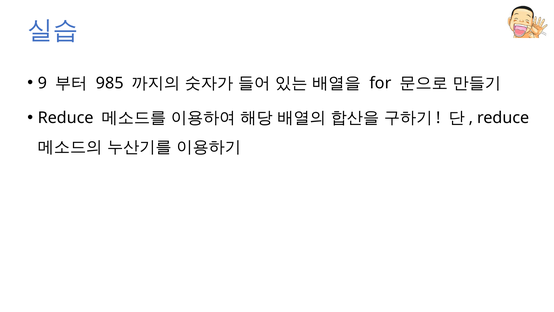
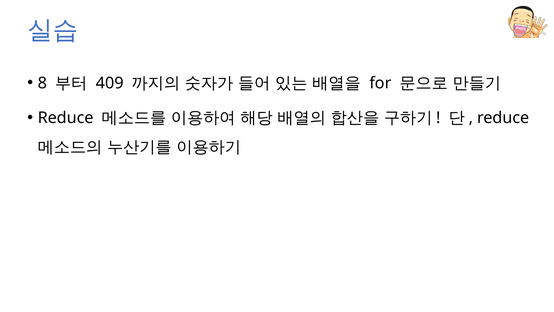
9: 9 -> 8 (42, 83)
985: 985 -> 409 (110, 83)
